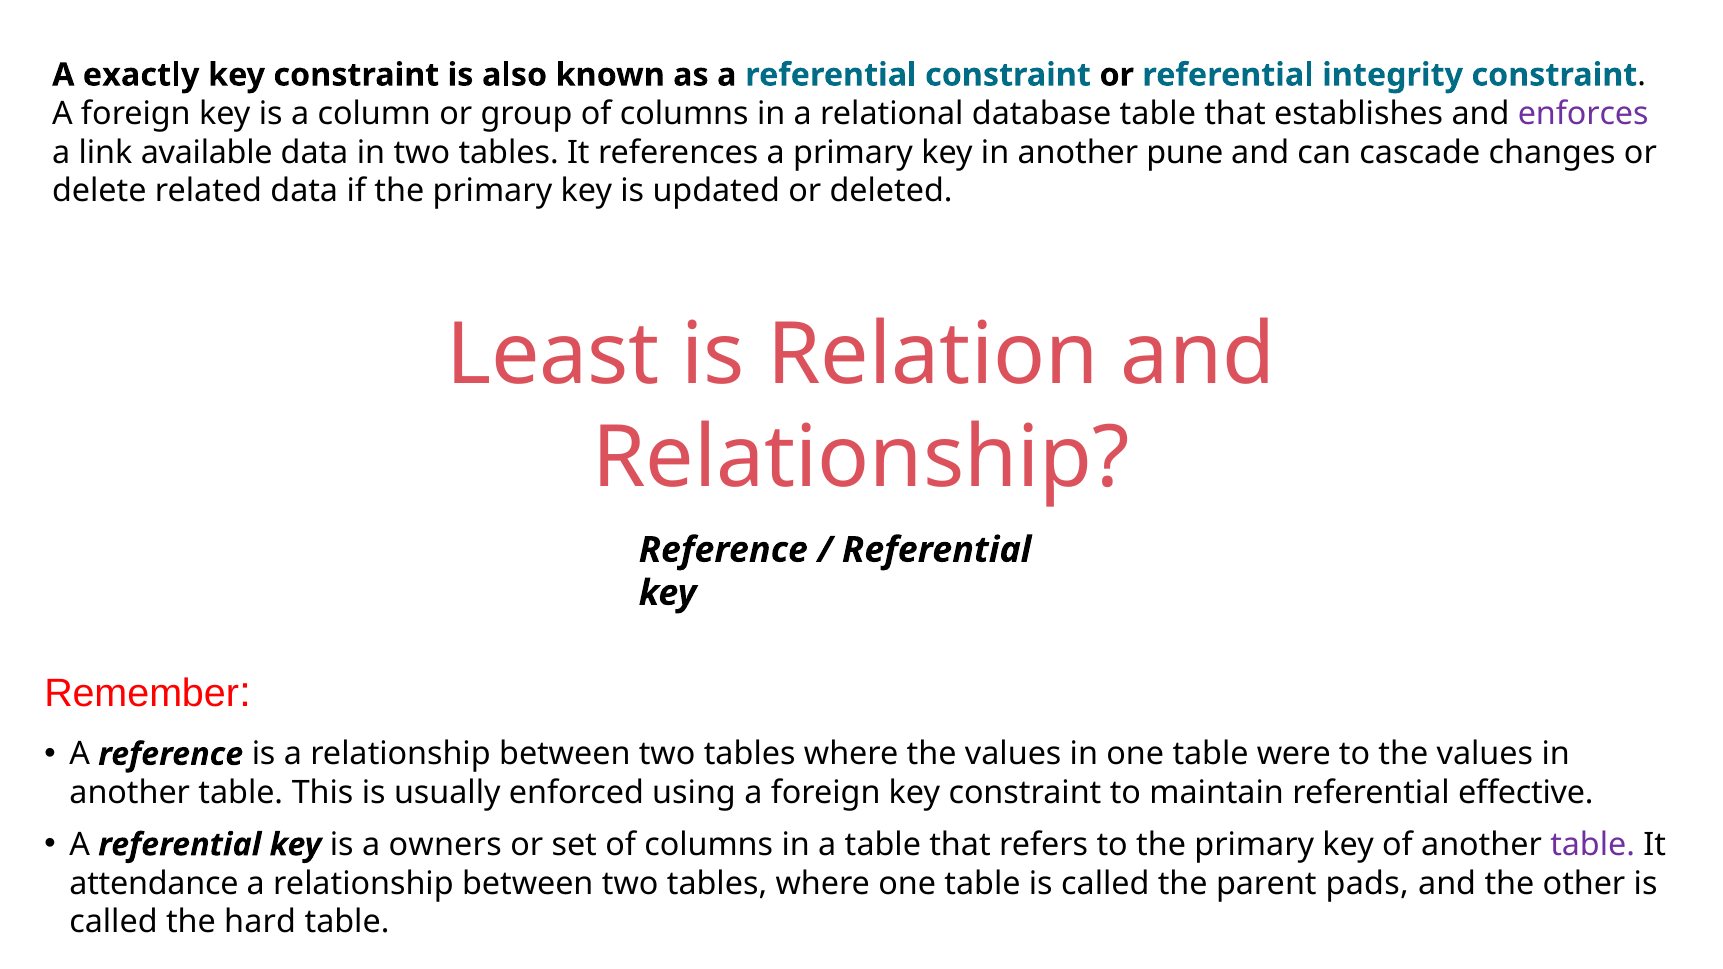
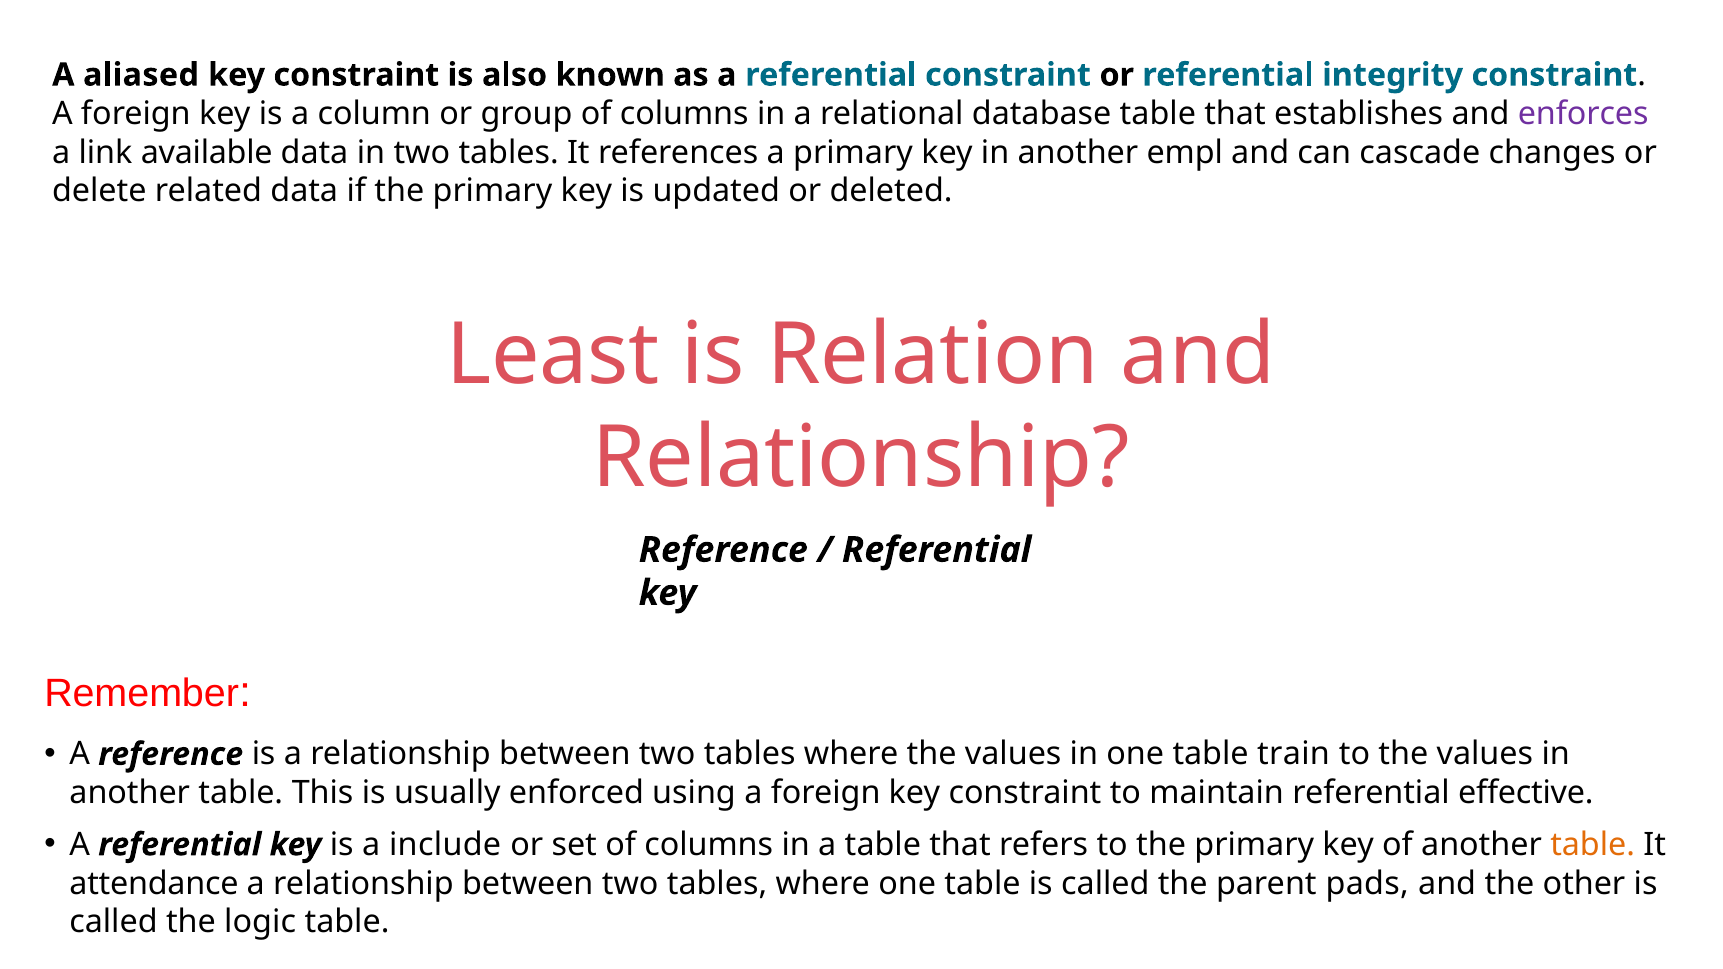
exactly: exactly -> aliased (141, 75)
pune: pune -> empl (1185, 152)
were: were -> train (1294, 754)
owners: owners -> include (445, 845)
table colour: purple -> orange (1593, 845)
hard: hard -> logic (260, 922)
